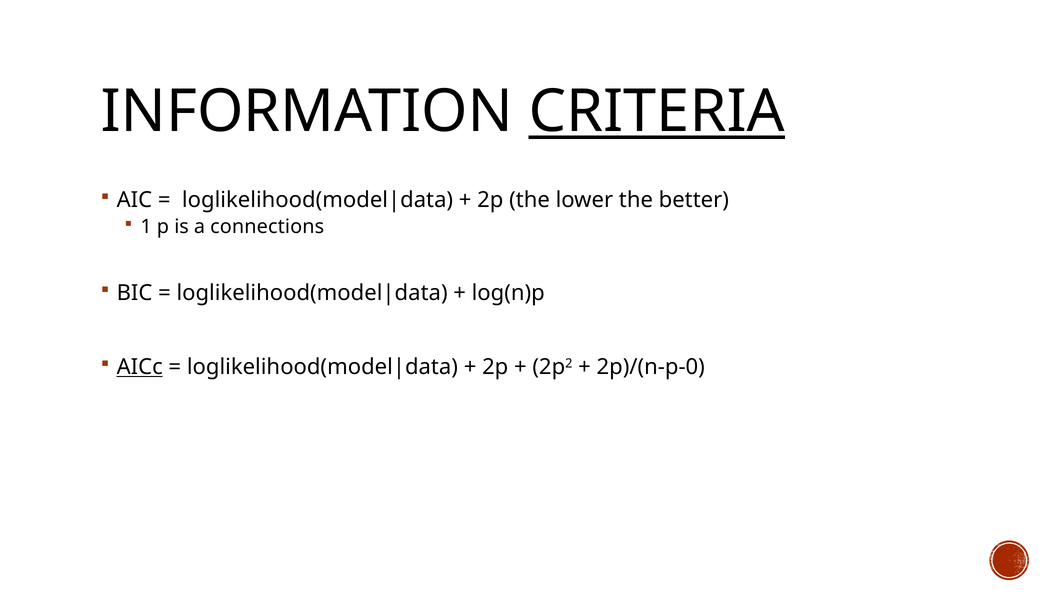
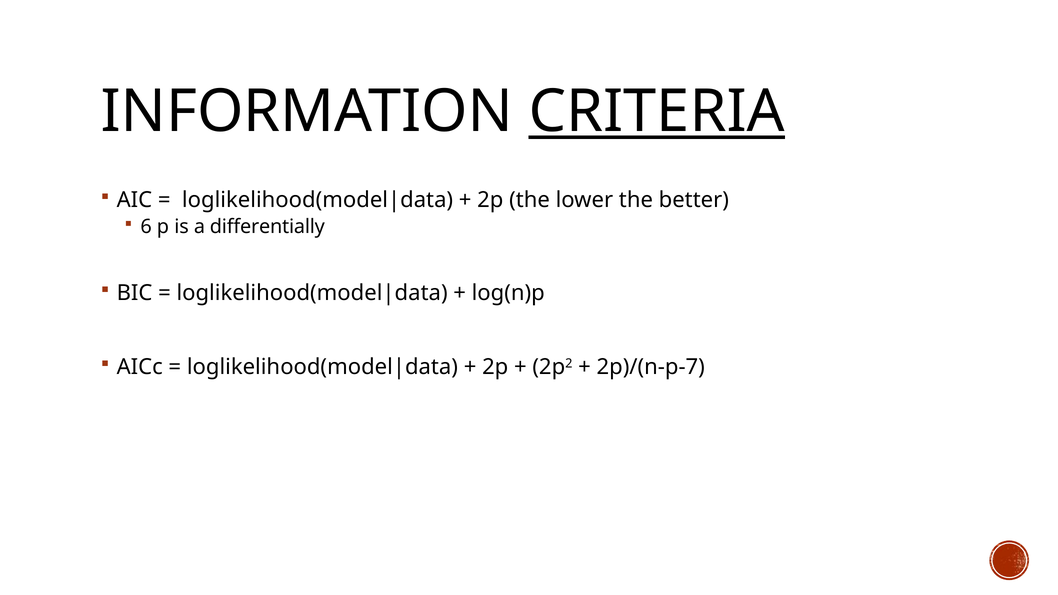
1: 1 -> 6 (146, 227)
connections: connections -> differentially (267, 227)
AICc underline: present -> none (140, 367)
2p)/(n-p-0: 2p)/(n-p-0 -> 2p)/(n-p-7 (651, 367)
